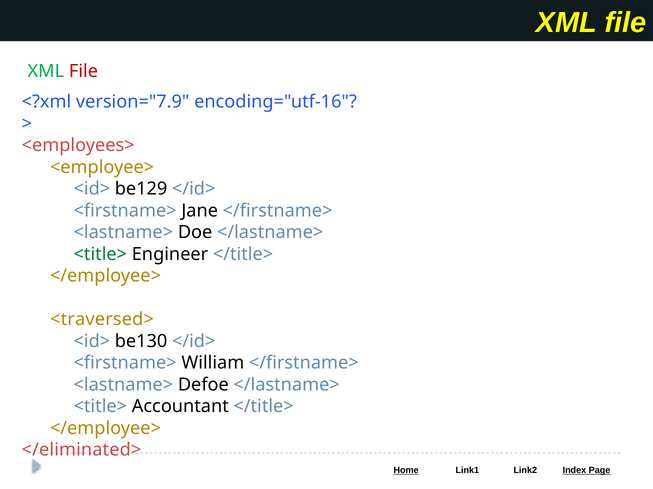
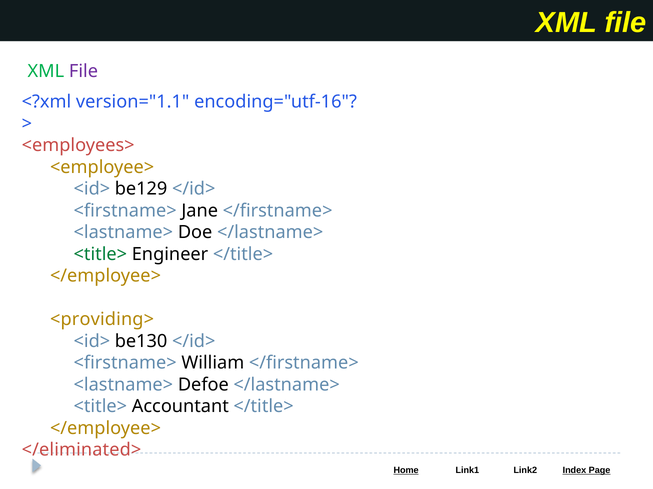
File colour: red -> purple (83, 71)
version="7.9: version="7.9 -> version="1.1 (133, 102)
<traversed>: <traversed> -> <providing> (102, 320)
